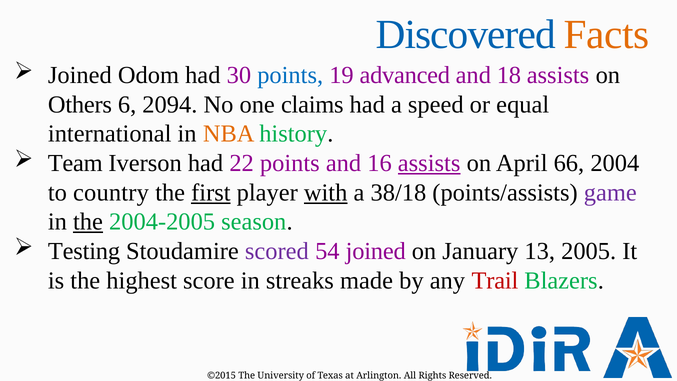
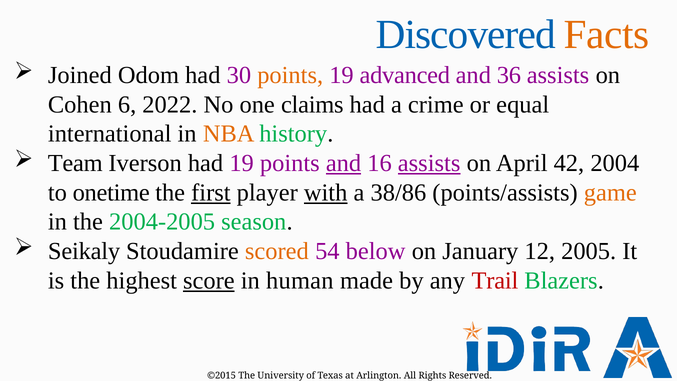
points colour: blue -> orange (290, 75)
18: 18 -> 36 (509, 75)
Others: Others -> Cohen (80, 105)
2094: 2094 -> 2022 (170, 105)
speed: speed -> crime (436, 105)
had 22: 22 -> 19 (242, 163)
and underline: none -> present (344, 163)
66: 66 -> 42 (569, 163)
country: country -> onetime (111, 192)
38/18: 38/18 -> 38/86 (398, 192)
game colour: purple -> orange (610, 192)
the underline: present -> none (88, 222)
Testing: Testing -> Seikaly (84, 251)
scored colour: purple -> orange (277, 251)
54 joined: joined -> below (376, 251)
13: 13 -> 12 (540, 251)
score underline: none -> present (209, 280)
streaks: streaks -> human (300, 280)
